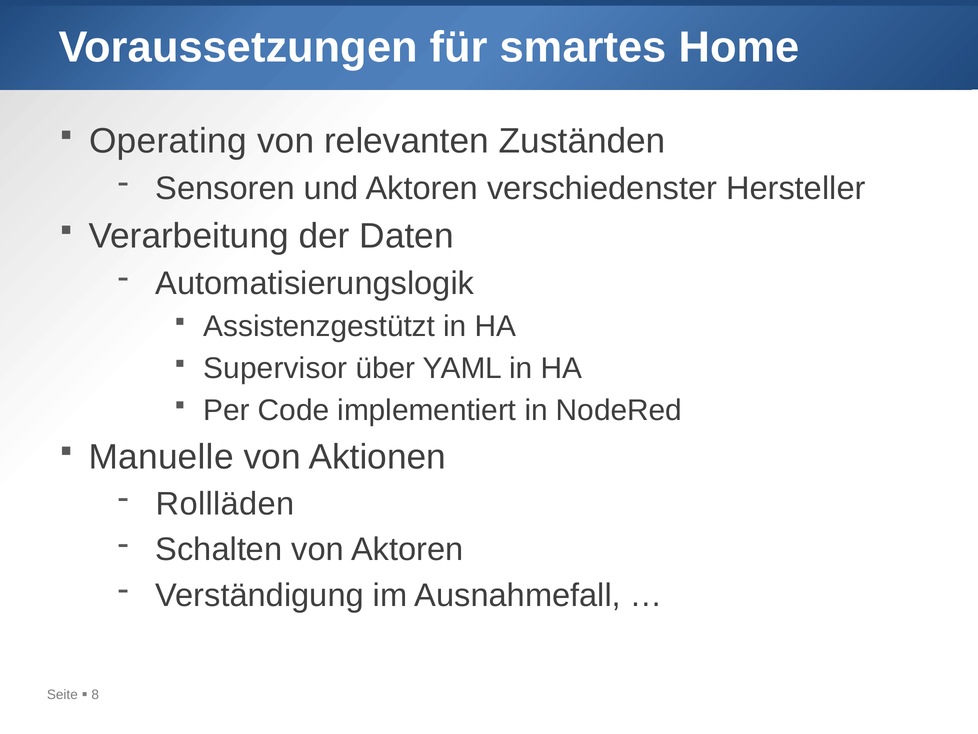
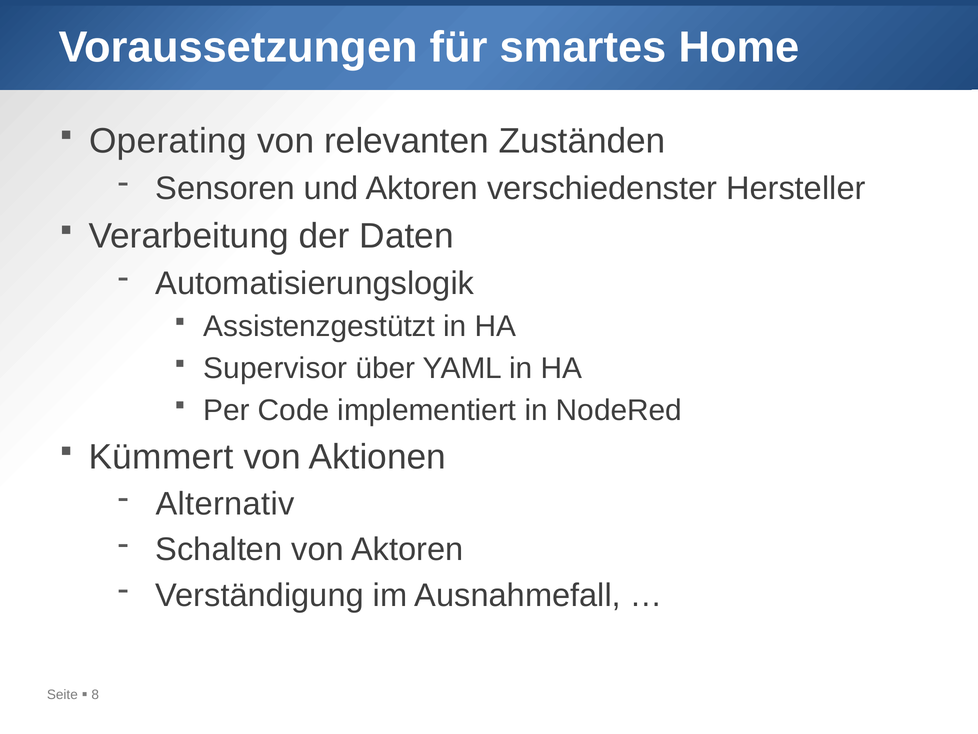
Manuelle: Manuelle -> Kümmert (161, 457)
Rollläden: Rollläden -> Alternativ (225, 504)
